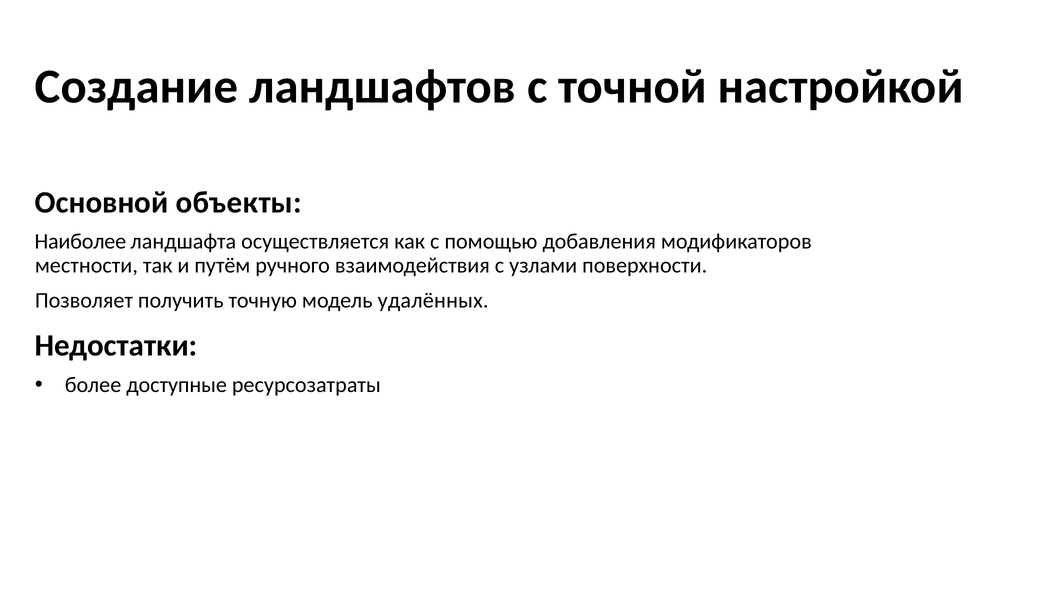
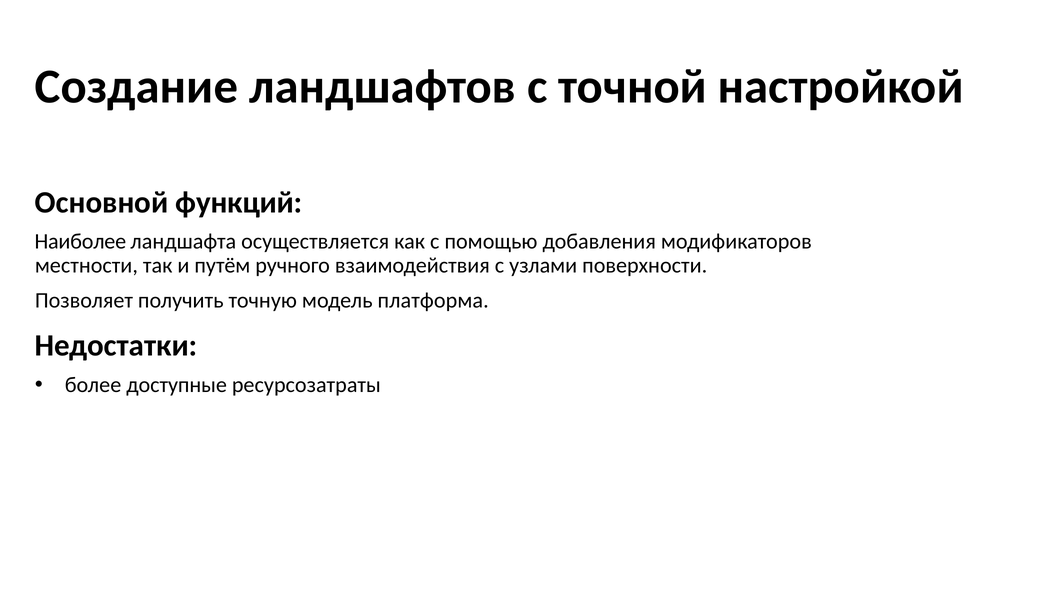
объекты: объекты -> функций (239, 202)
удалённых: удалённых -> платформа (433, 300)
